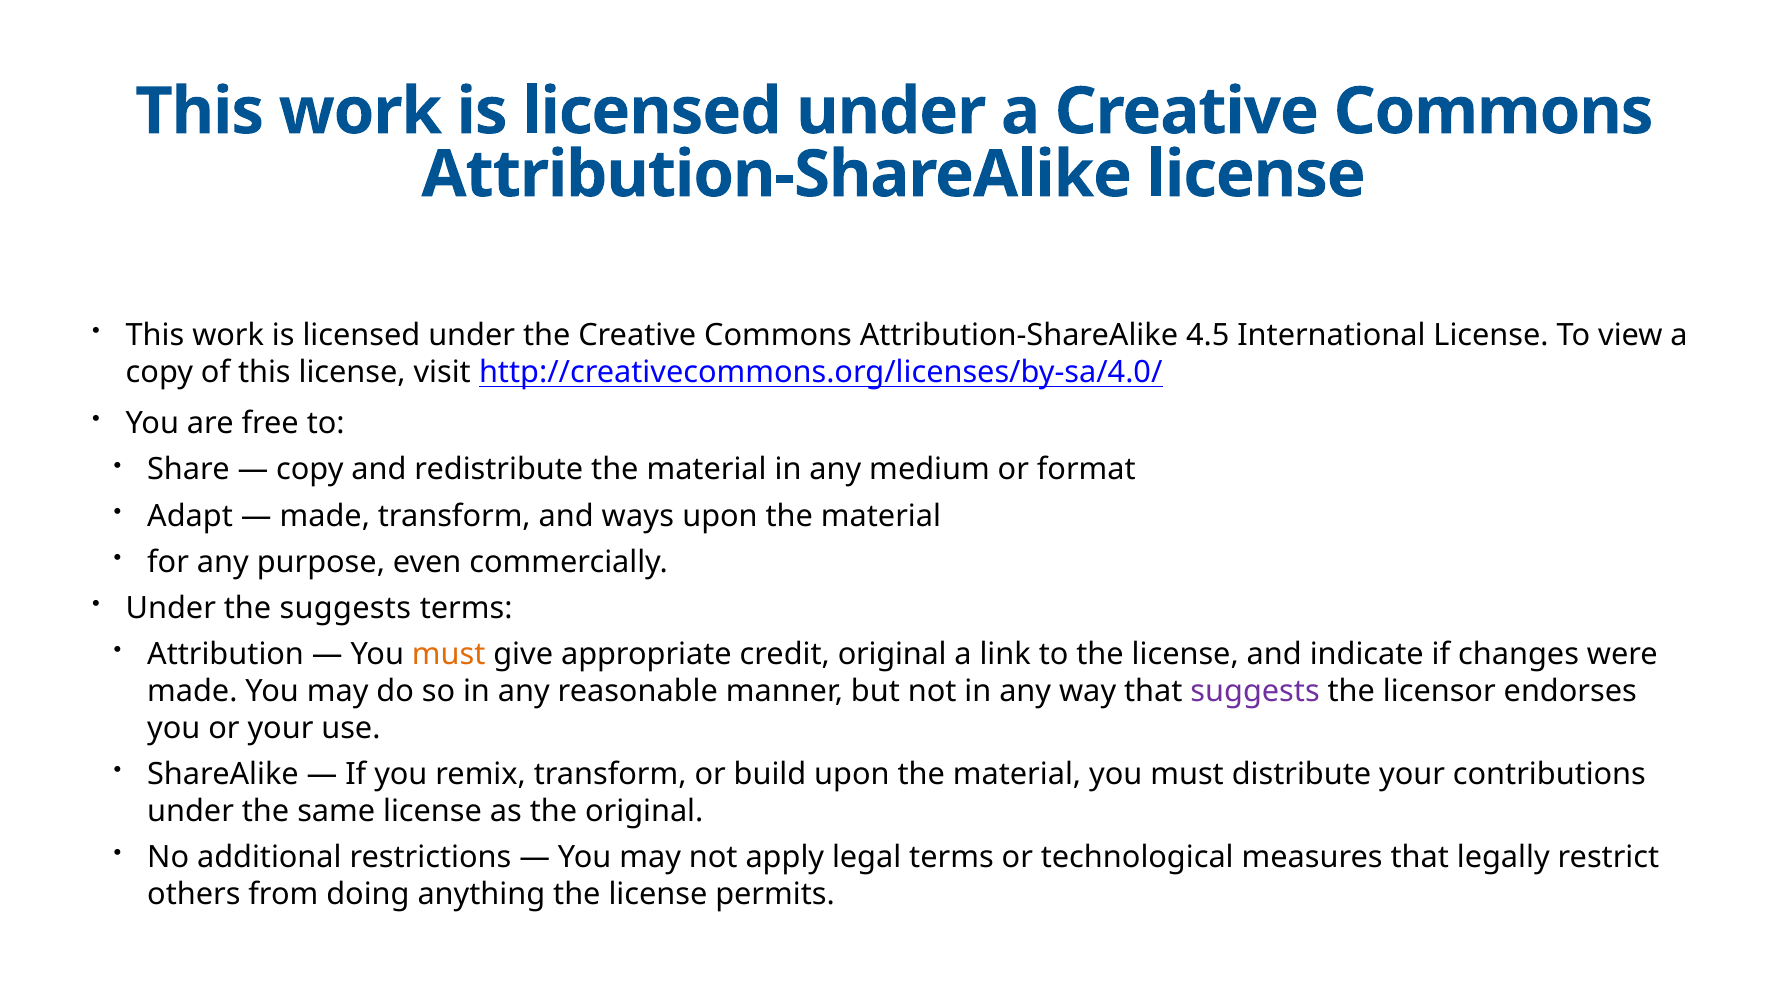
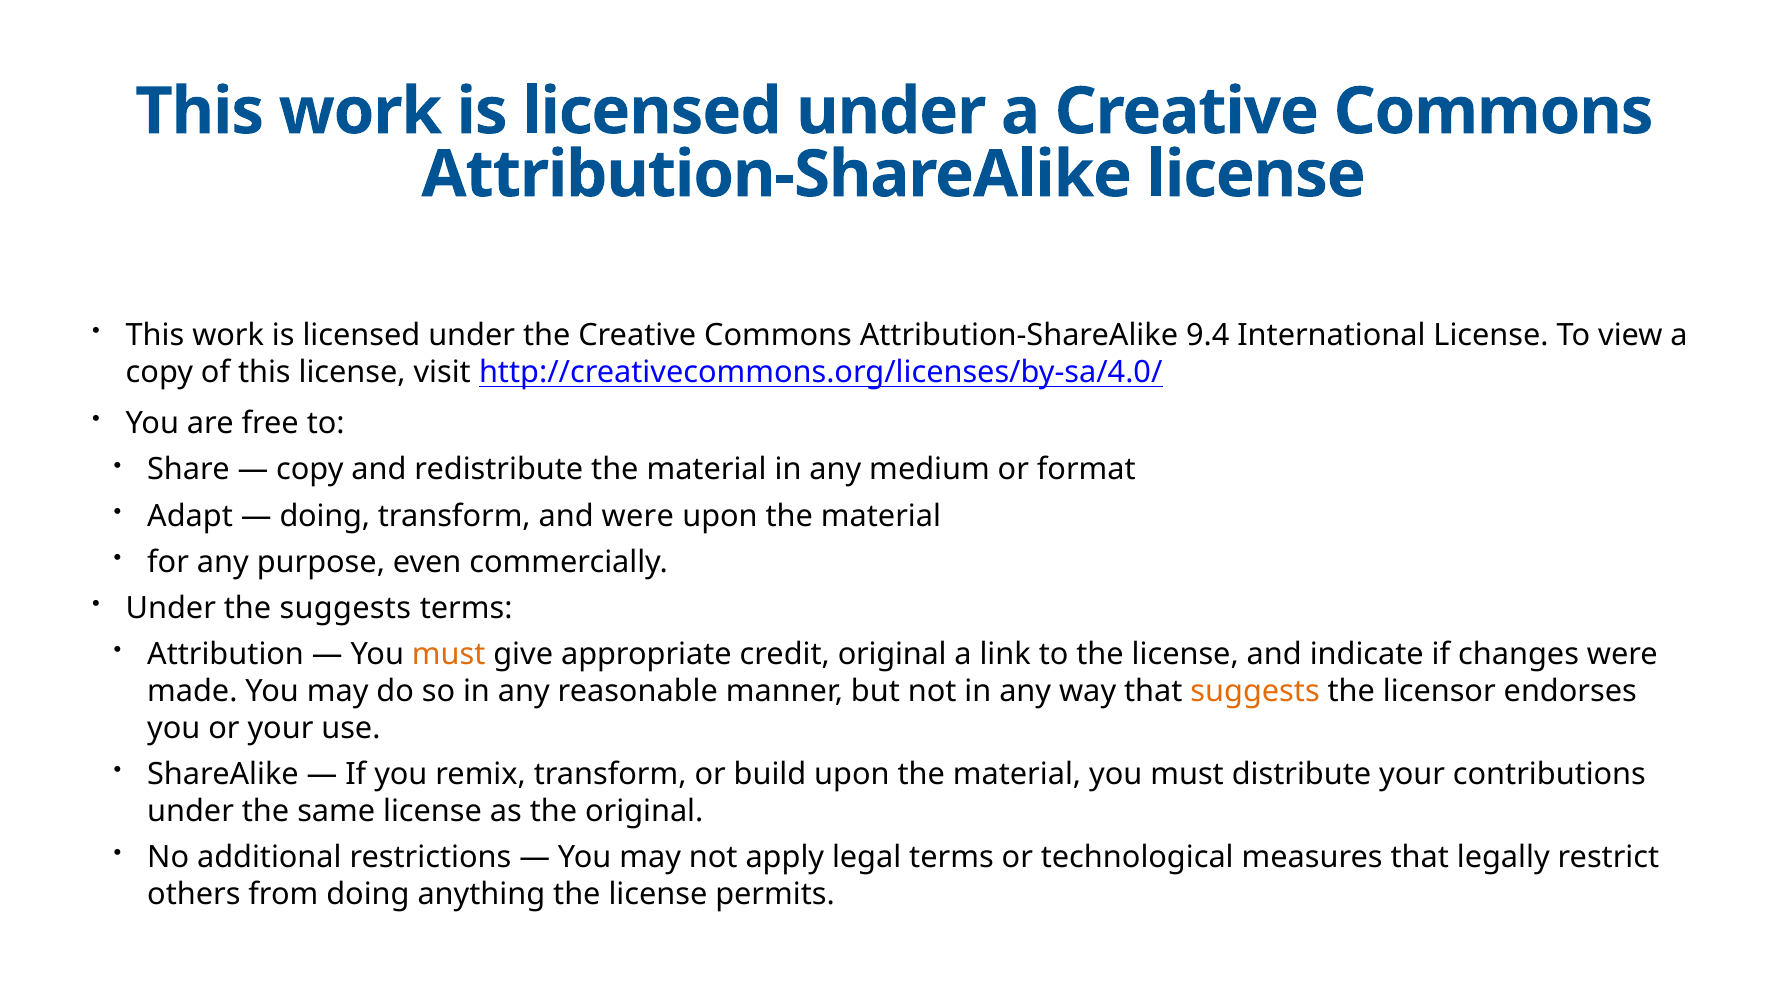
4.5: 4.5 -> 9.4 (1208, 336)
made: made -> doing (325, 516)
and ways: ways -> were (638, 516)
suggests colour: purple -> orange (1255, 691)
